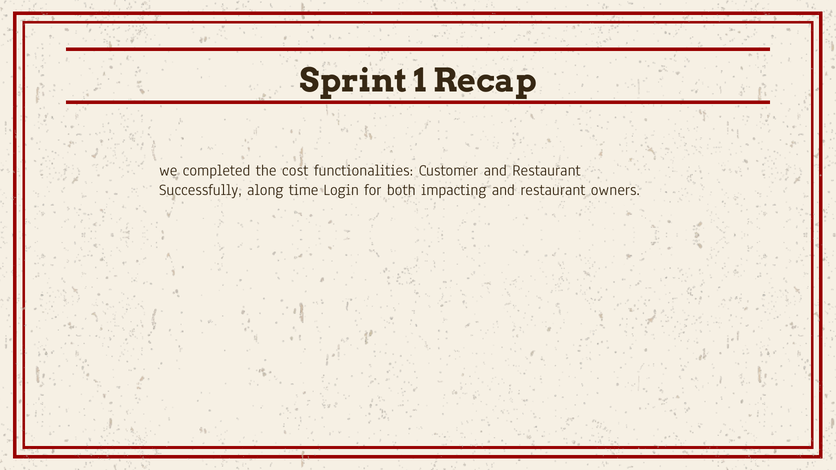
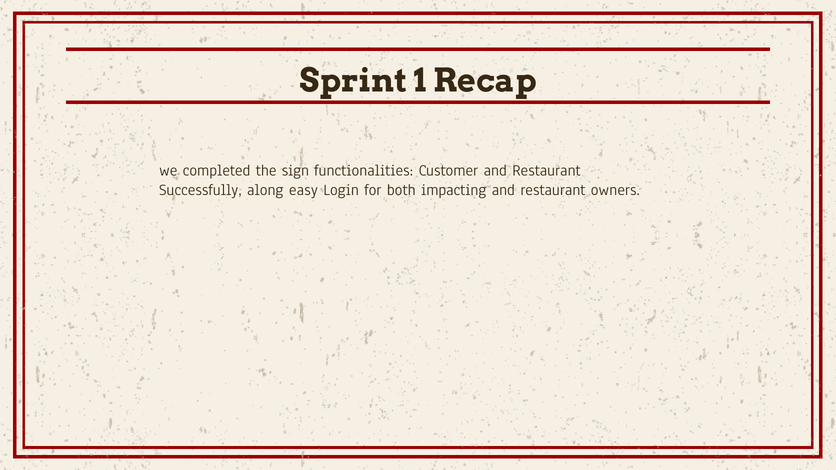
cost: cost -> sign (295, 170)
time: time -> easy (303, 190)
